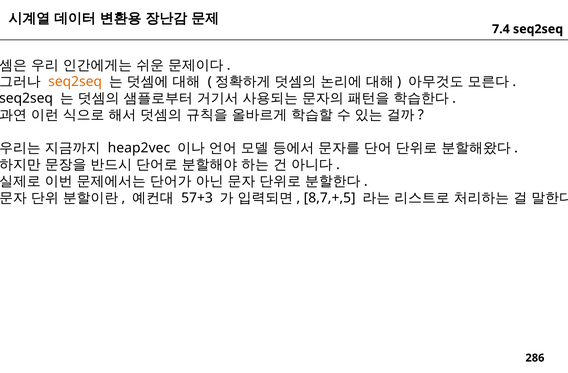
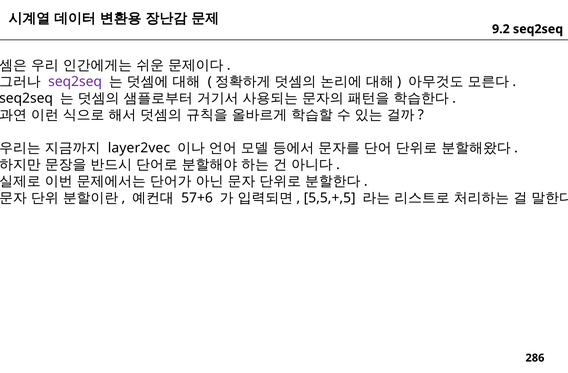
7.4: 7.4 -> 9.2 (501, 29)
seq2seq colour: orange -> purple (75, 82)
heap2vec: heap2vec -> layer2vec (139, 148)
57+3: 57+3 -> 57+6 (197, 198)
8,7,+,5: 8,7,+,5 -> 5,5,+,5 (330, 198)
